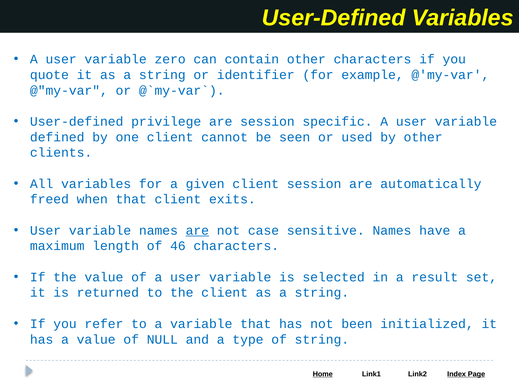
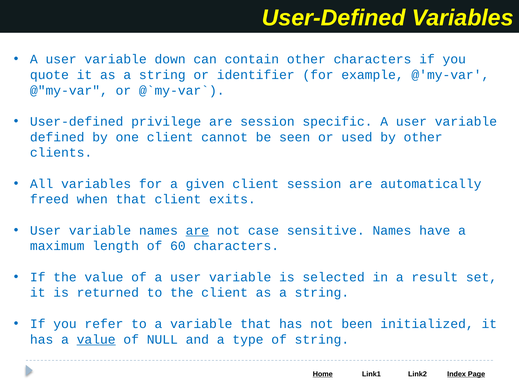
zero: zero -> down (170, 59)
46: 46 -> 60 (178, 246)
value underline: none -> present (96, 340)
